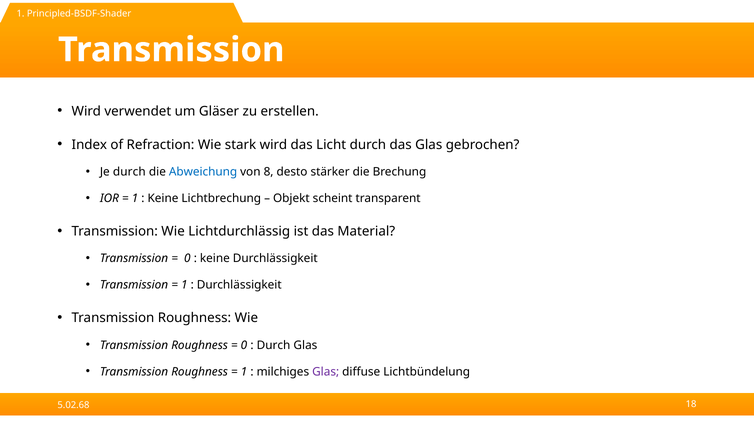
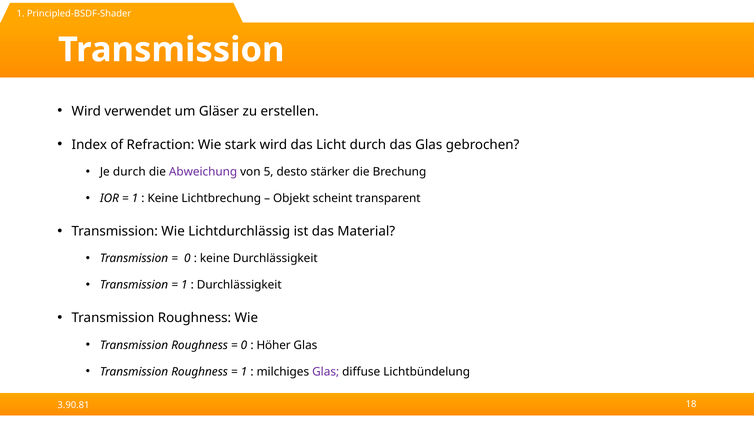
Abweichung colour: blue -> purple (203, 172)
8: 8 -> 5 (269, 172)
Durch: Durch -> Höher (274, 345)
5.02.68: 5.02.68 -> 3.90.81 (73, 405)
